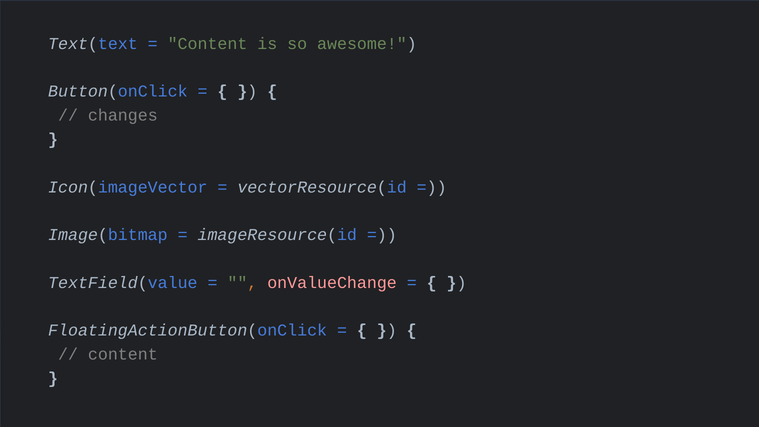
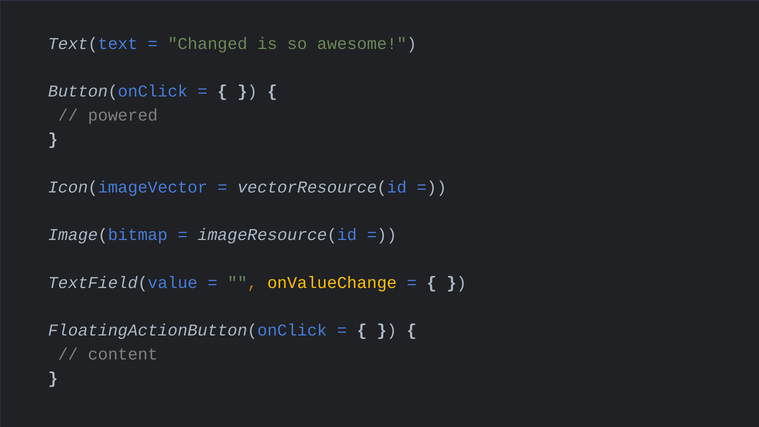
Content: Content -> Changed (208, 44)
changes: changes -> powered (123, 115)
onValueChange colour: pink -> yellow (332, 283)
